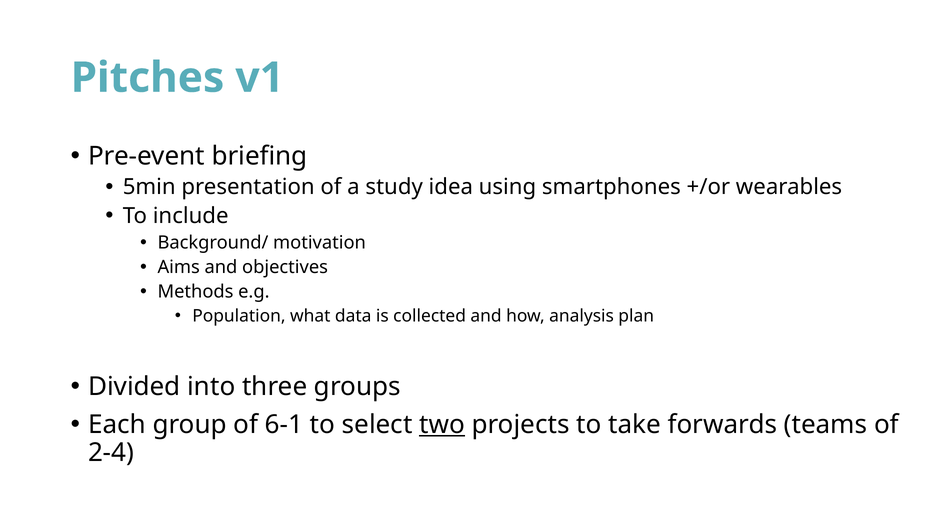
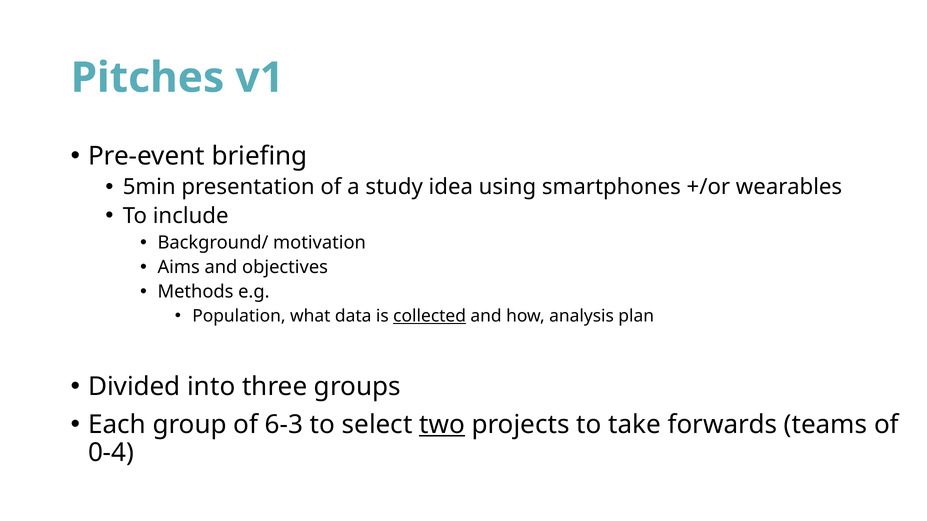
collected underline: none -> present (430, 316)
6-1: 6-1 -> 6-3 (284, 425)
2-4: 2-4 -> 0-4 (111, 453)
